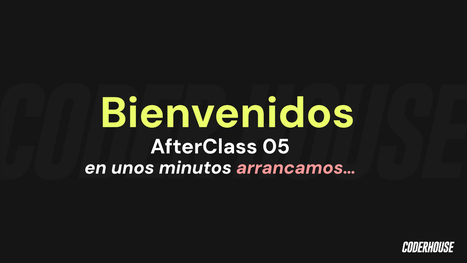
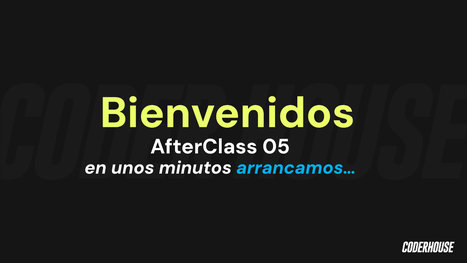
arrancamos… colour: pink -> light blue (296, 167)
